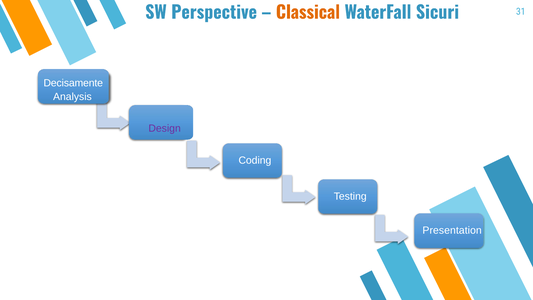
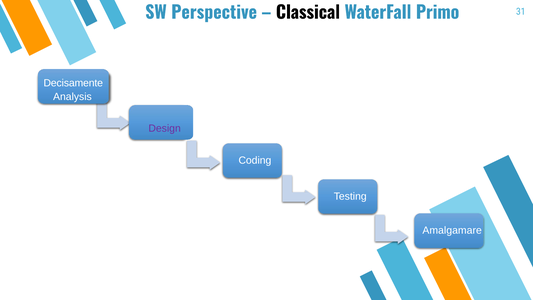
Classical colour: orange -> black (308, 13)
Sicuri: Sicuri -> Primo (438, 13)
Presentation: Presentation -> Amalgamare (452, 230)
